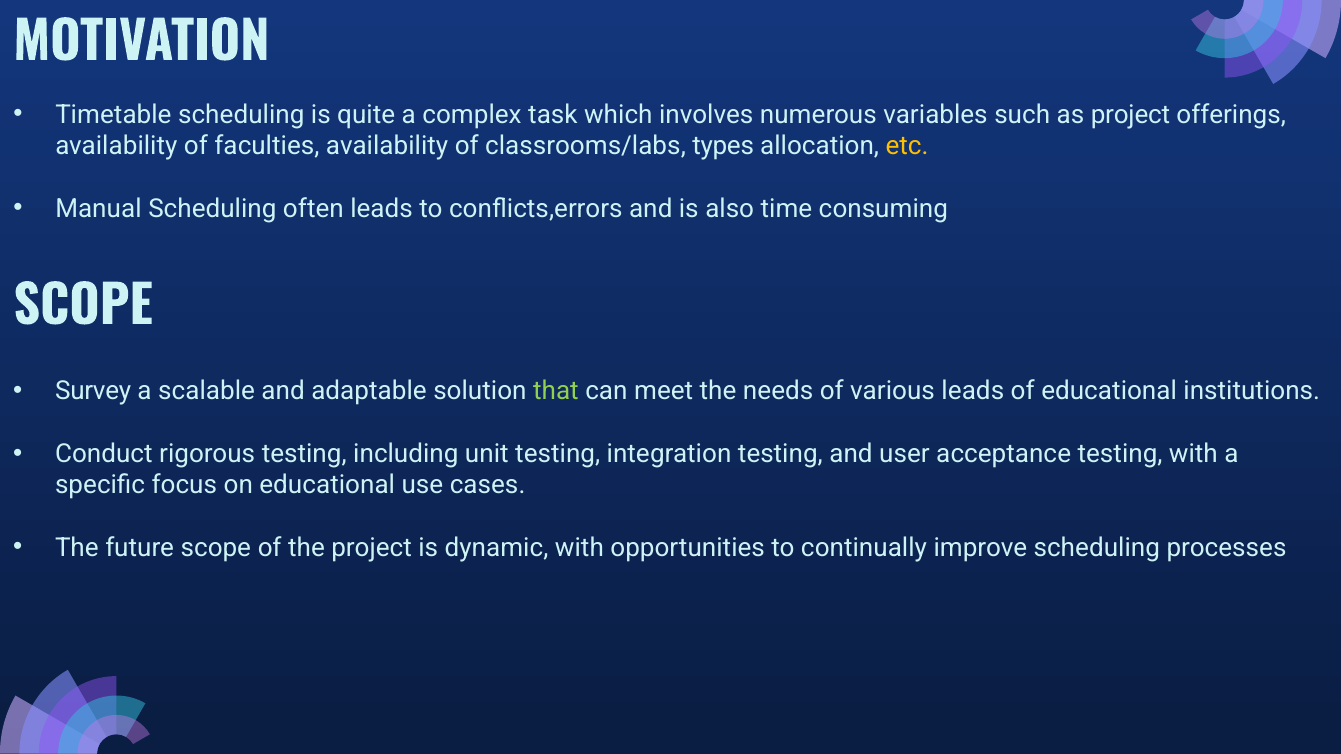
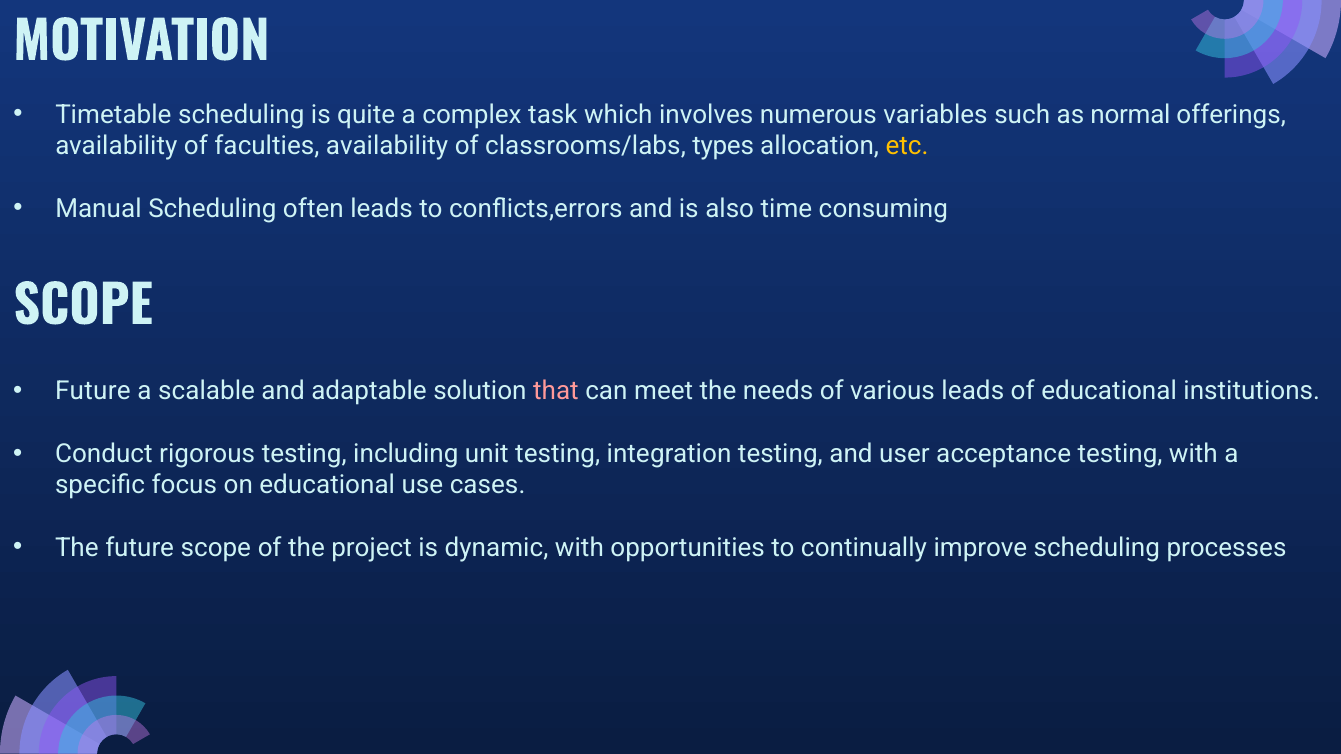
as project: project -> normal (1130, 115)
Survey: Survey -> Future (93, 391)
that colour: light green -> pink (556, 391)
